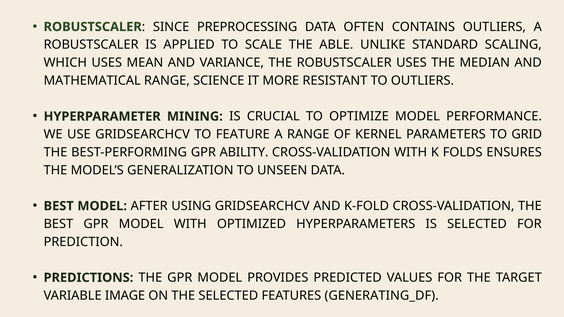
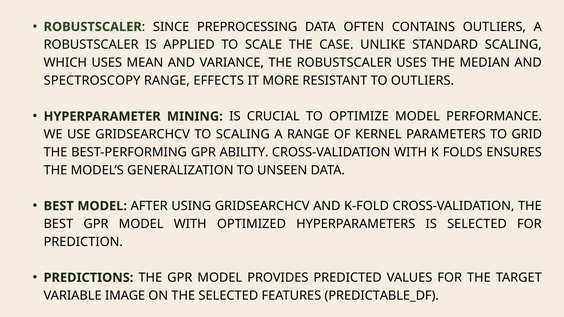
ABLE: ABLE -> CASE (336, 45)
MATHEMATICAL: MATHEMATICAL -> SPECTROSCOPY (92, 81)
SCIENCE: SCIENCE -> EFFECTS (219, 81)
TO FEATURE: FEATURE -> SCALING (243, 134)
GENERATING_DF: GENERATING_DF -> PREDICTABLE_DF (382, 296)
